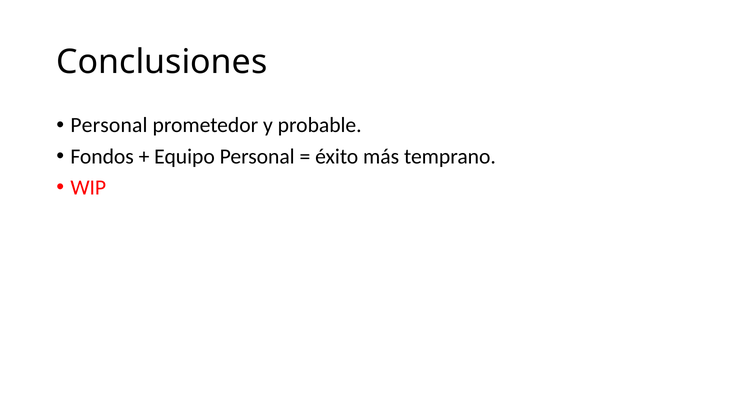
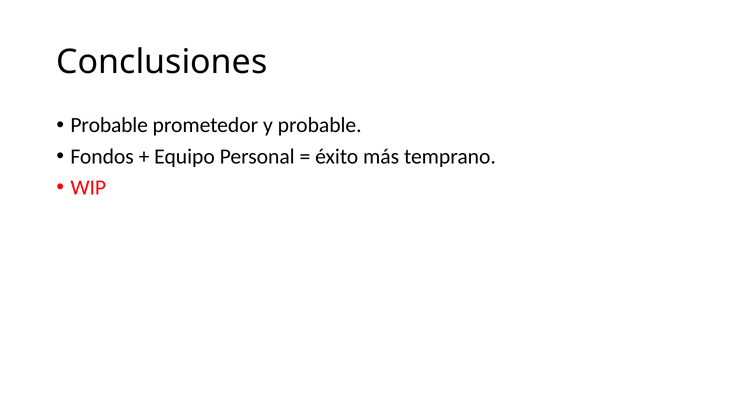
Personal: Personal -> Probable (109, 125)
